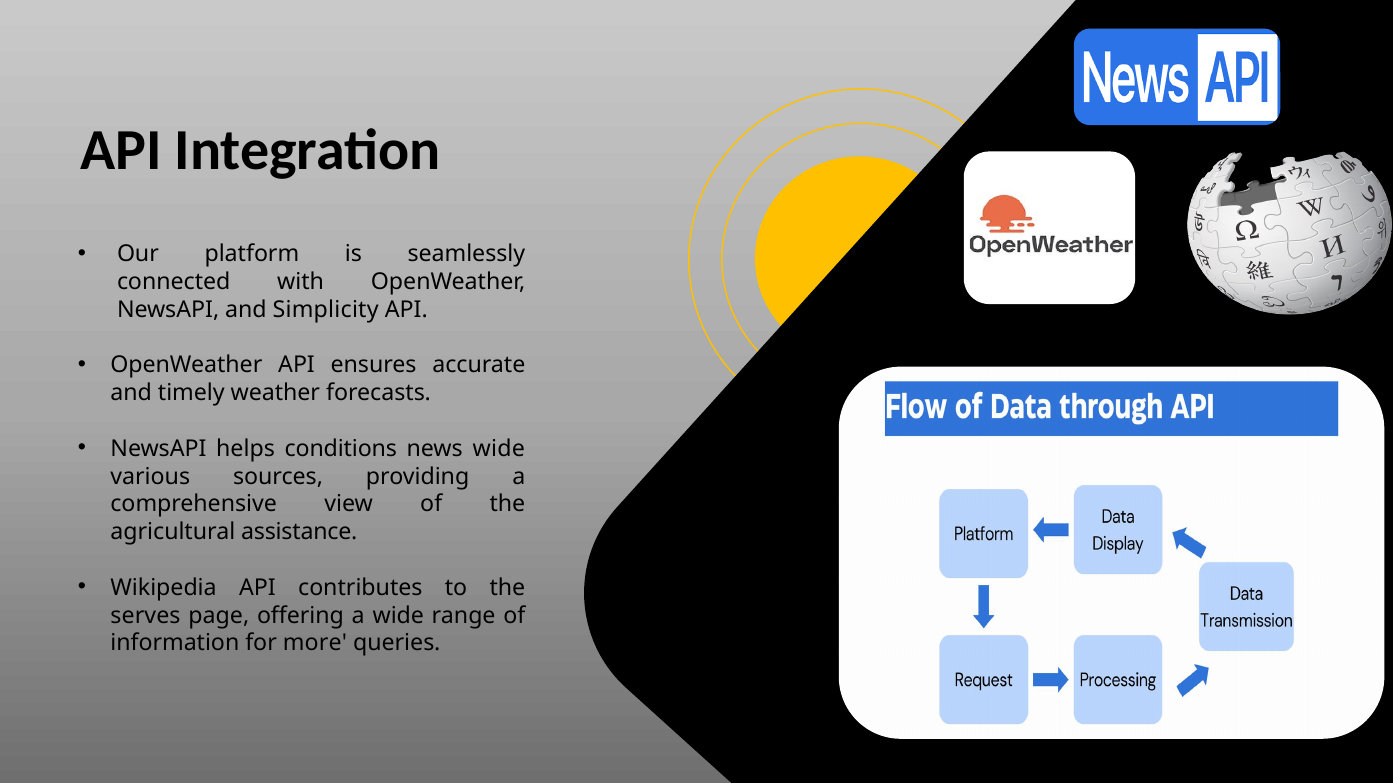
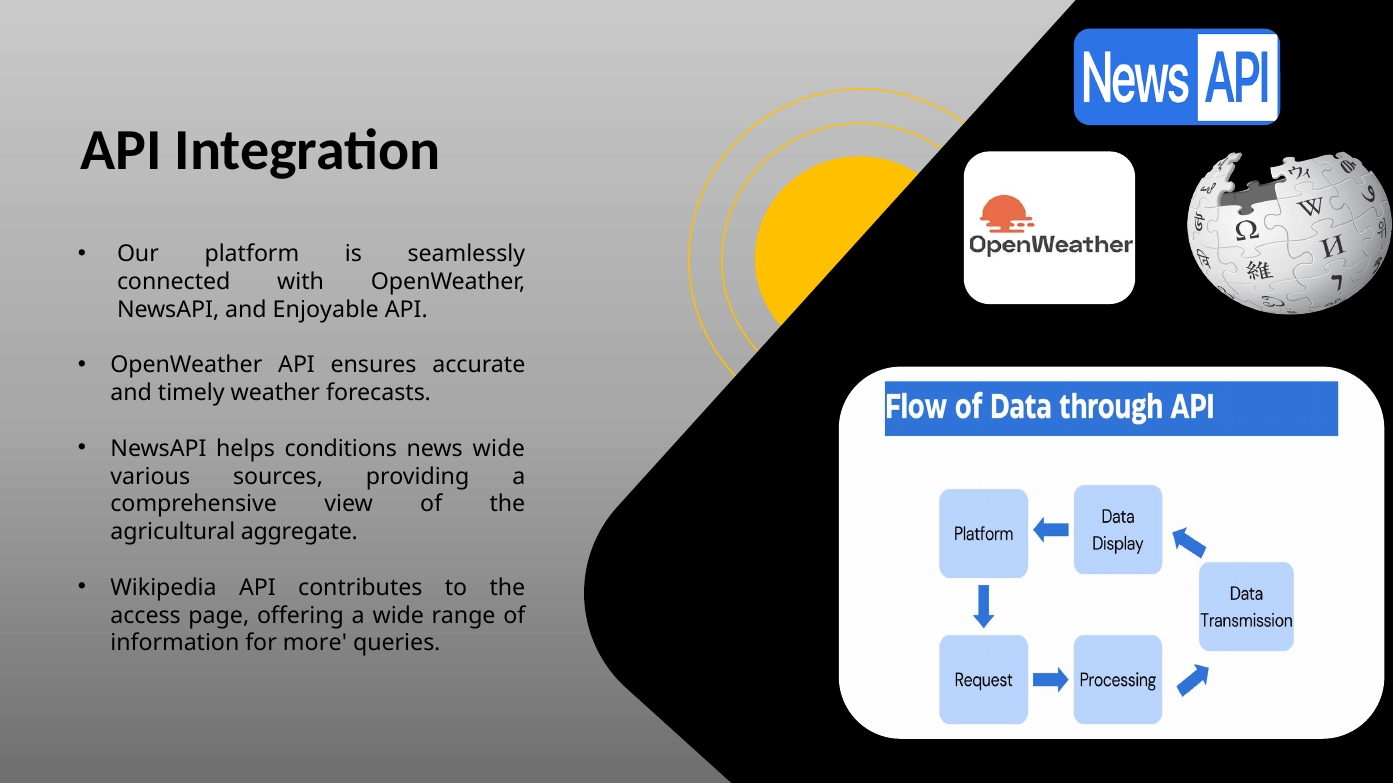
Simplicity: Simplicity -> Enjoyable (326, 310)
assistance: assistance -> aggregate (299, 532)
serves: serves -> access (146, 616)
